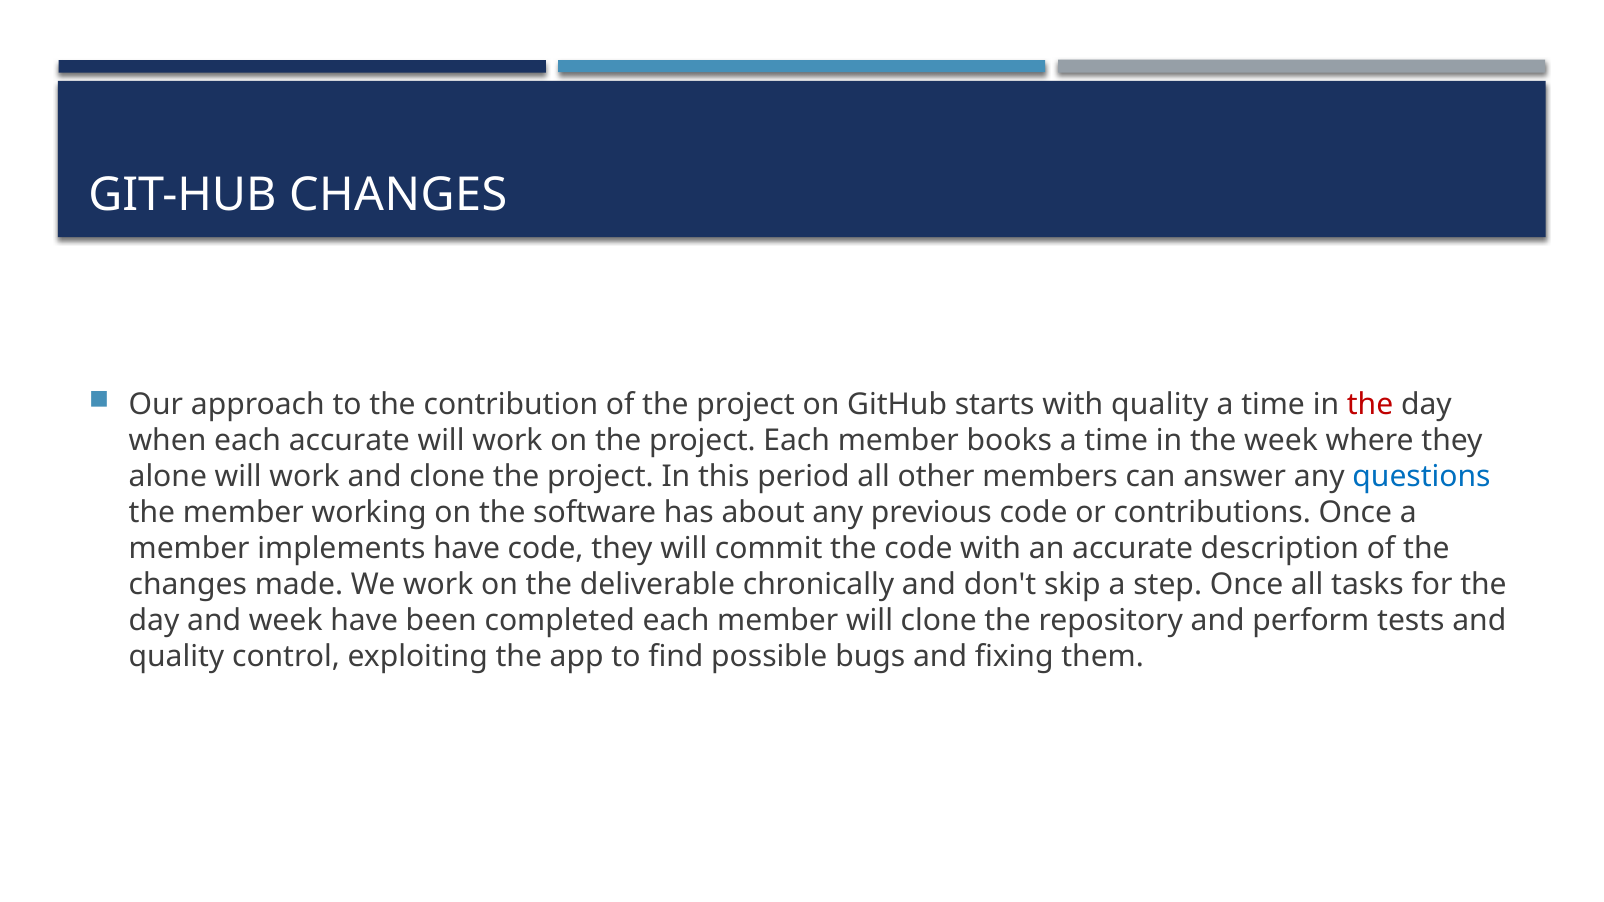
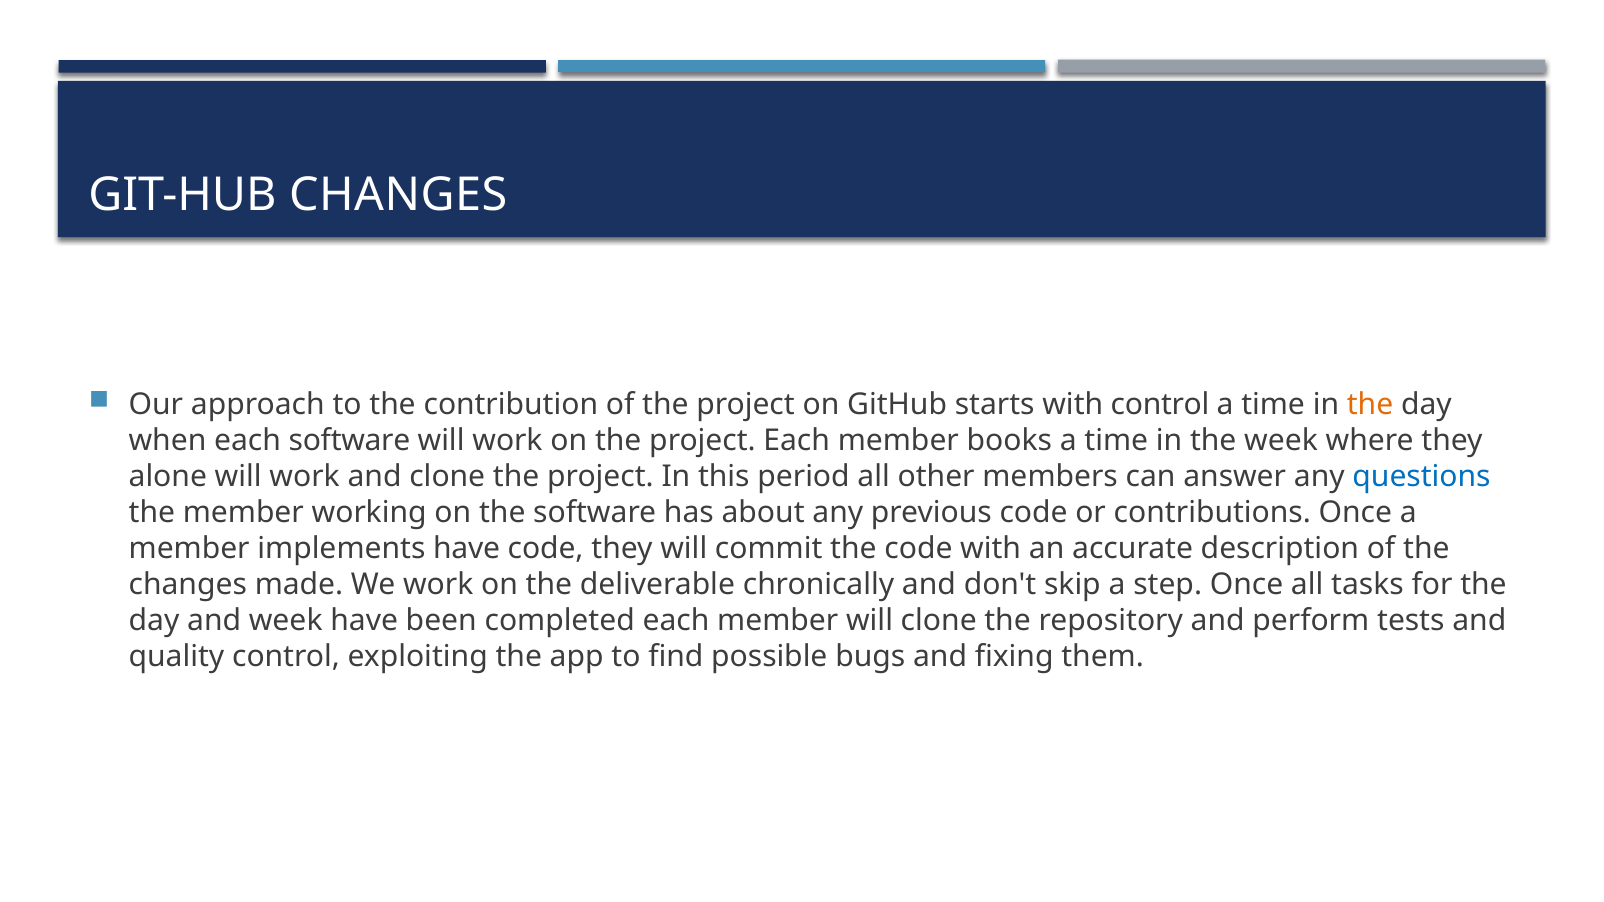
with quality: quality -> control (1160, 405)
the colour: red -> orange (1370, 405)
each accurate: accurate -> software (350, 441)
